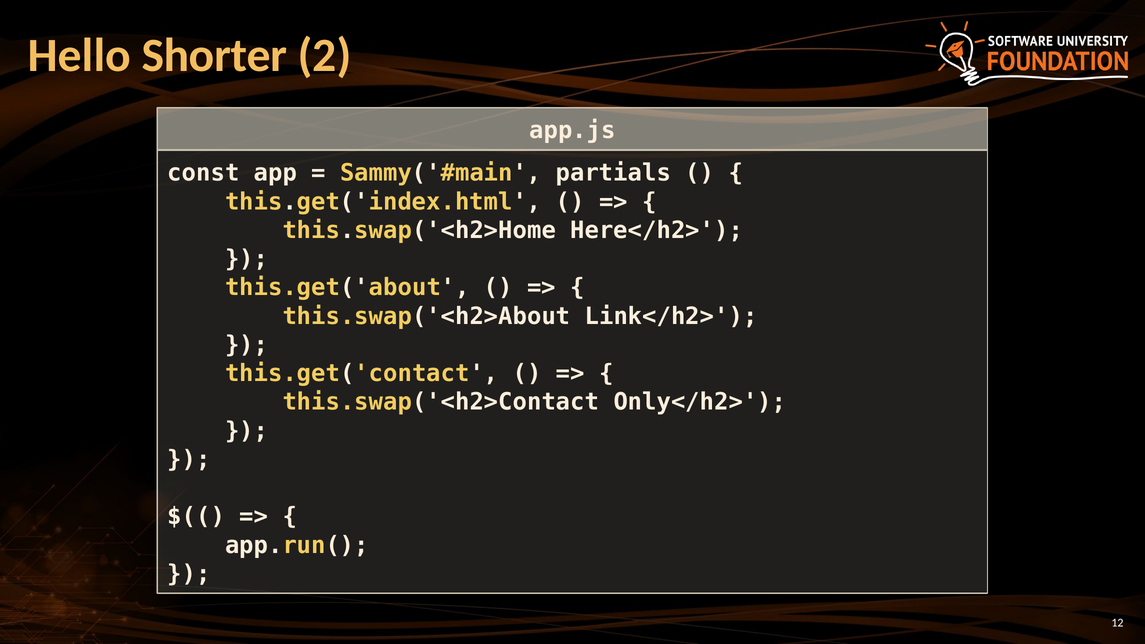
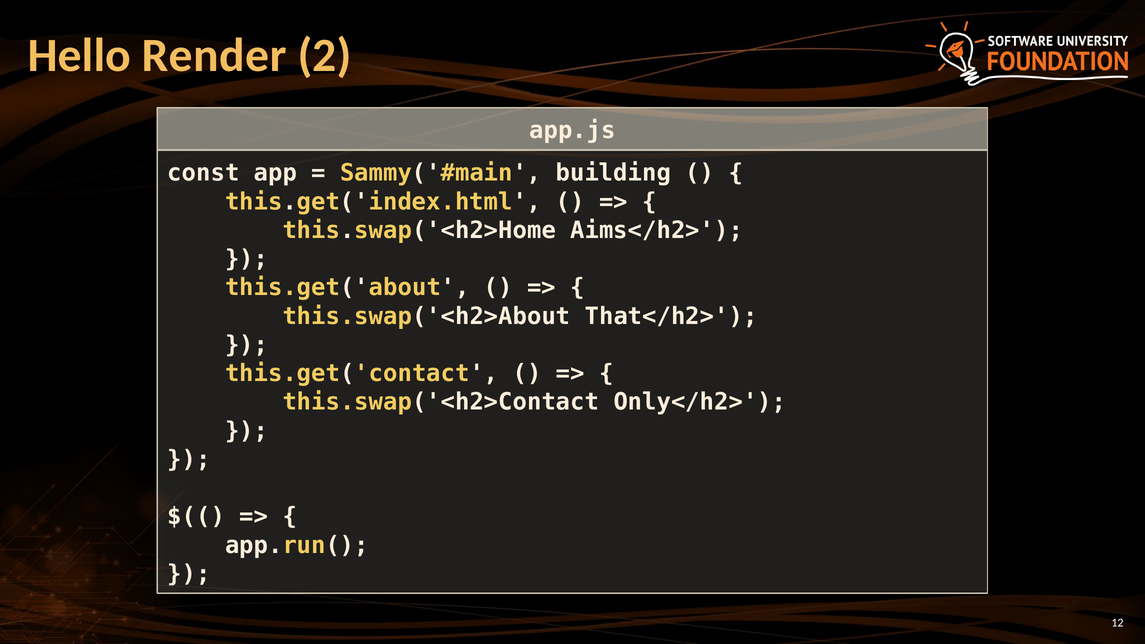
Shorter: Shorter -> Render (214, 56)
partials: partials -> building (613, 173)
Here</h2>: Here</h2> -> Aims</h2> (657, 230)
Link</h2>: Link</h2> -> That</h2> (671, 316)
